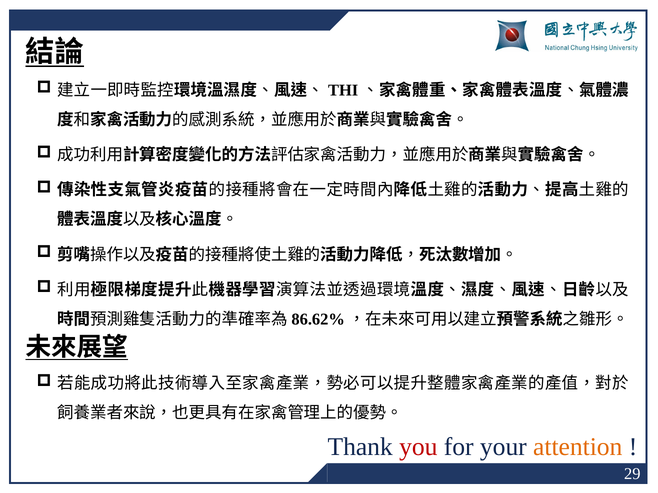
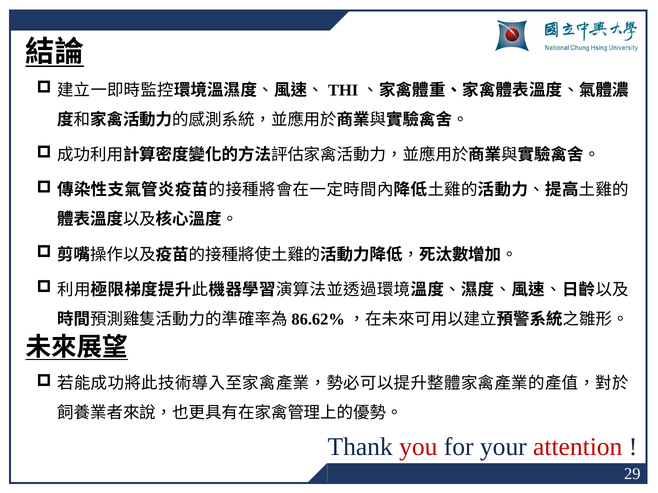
attention colour: orange -> red (578, 447)
